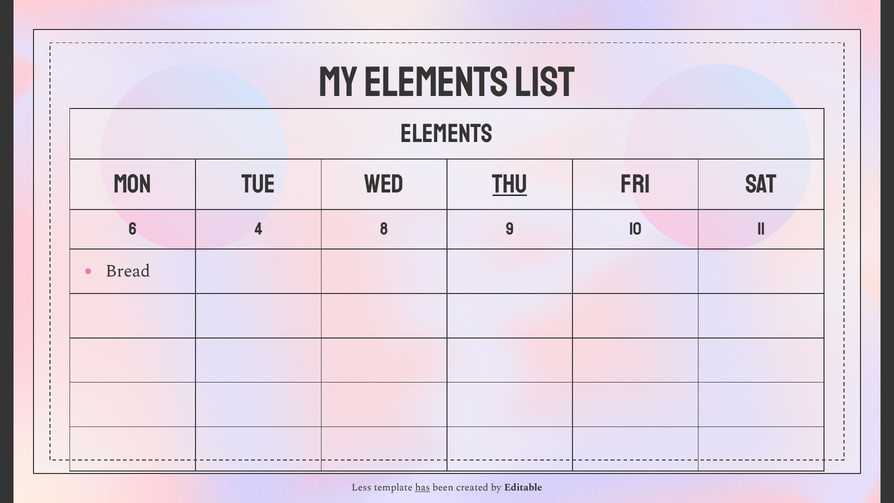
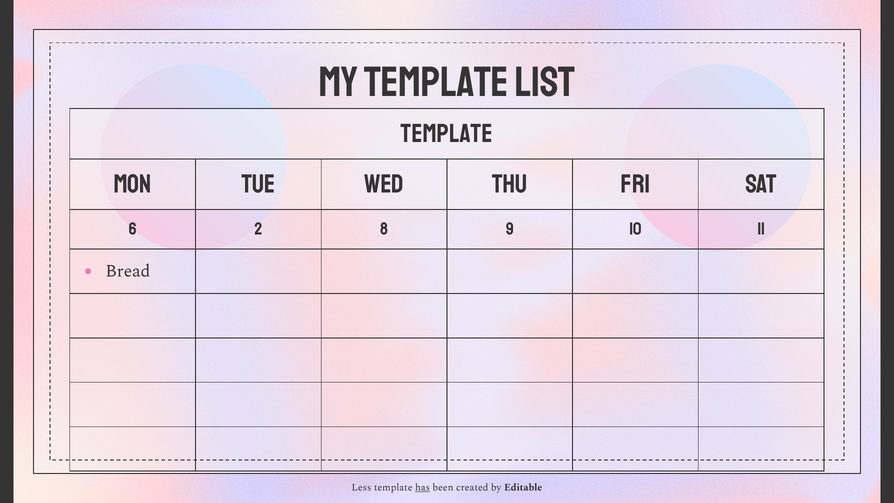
My elements: elements -> template (436, 83)
ELEMENTS: ELEMENTS -> TEMPLATE (447, 134)
THU underline: present -> none (510, 184)
4: 4 -> 2 (258, 229)
